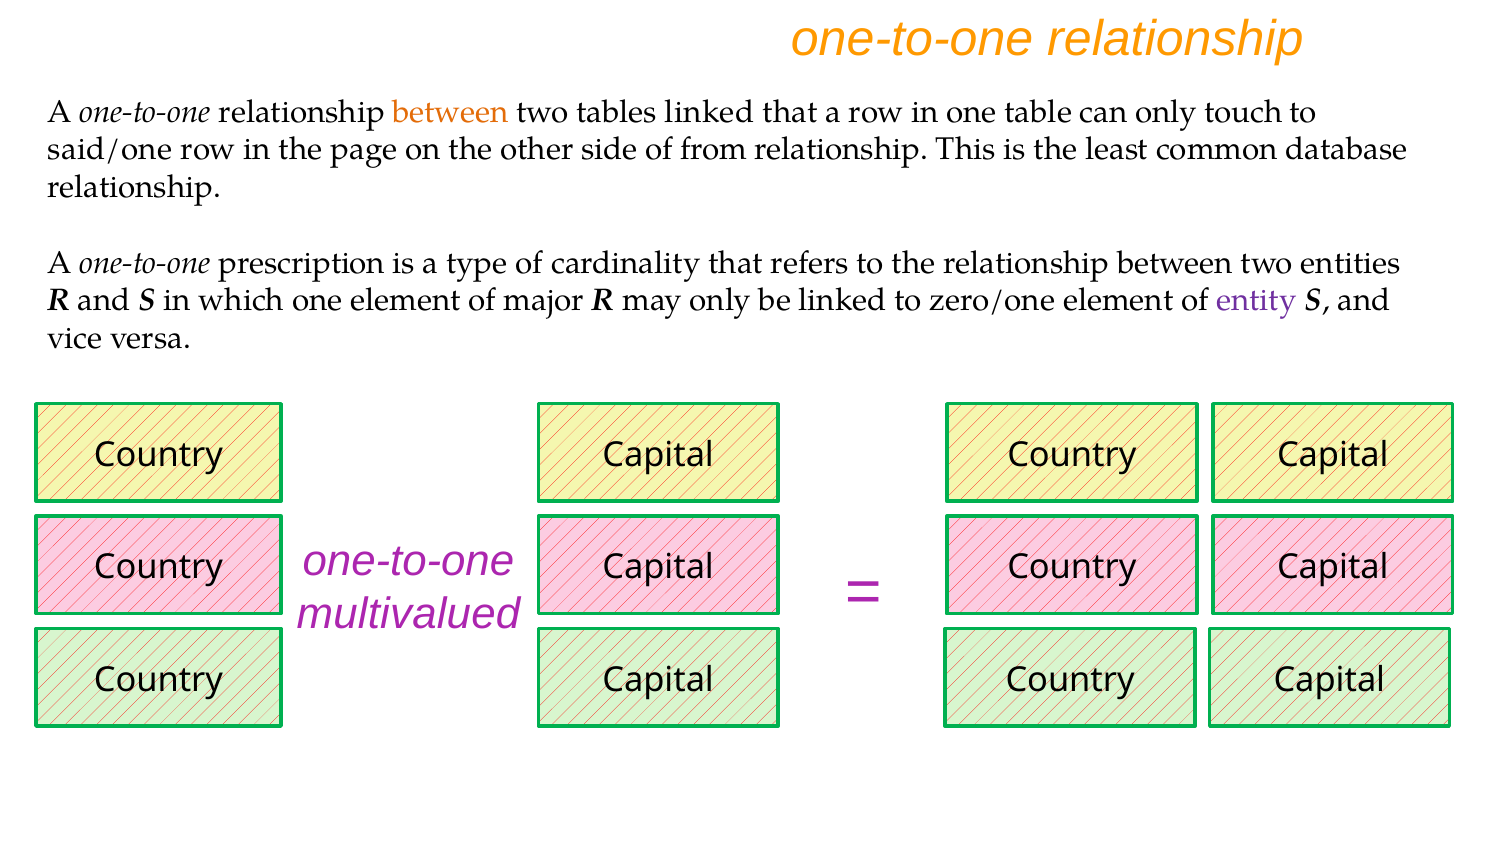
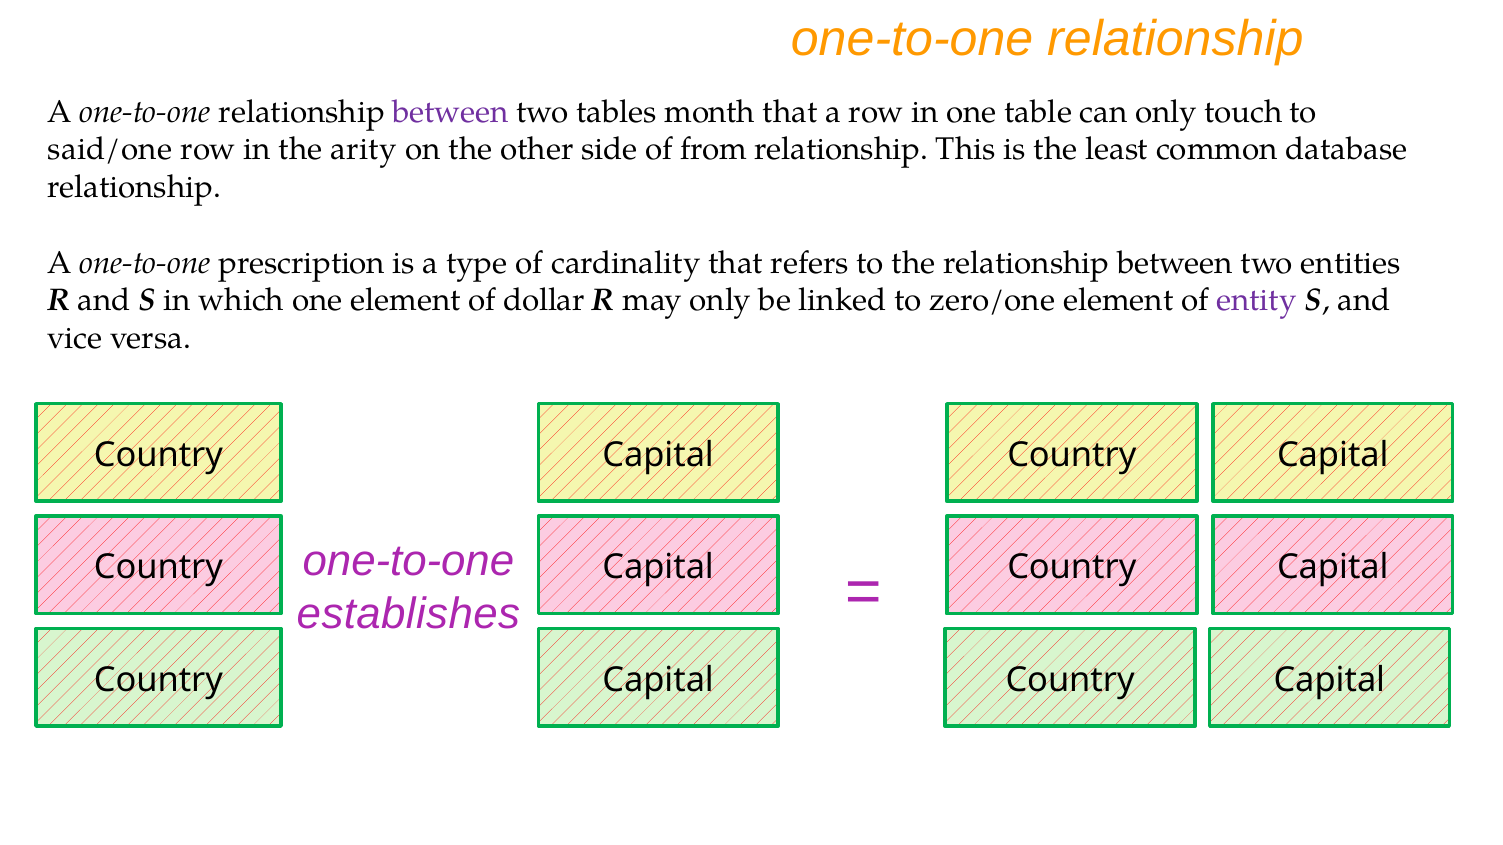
between colour: orange -> purple (451, 112)
tables linked: linked -> month (710, 112)
page: page -> arity (364, 150)
major: major -> dollar (544, 300)
multivalued: multivalued -> establishes (408, 614)
